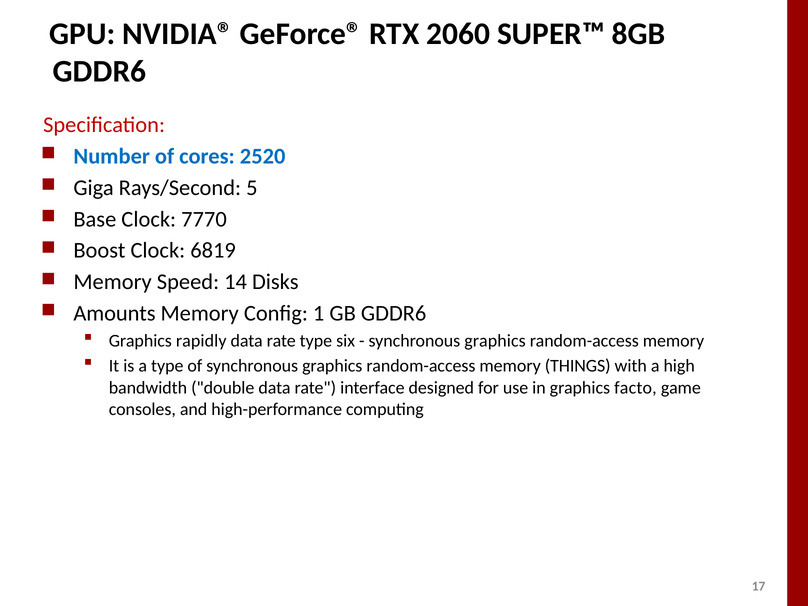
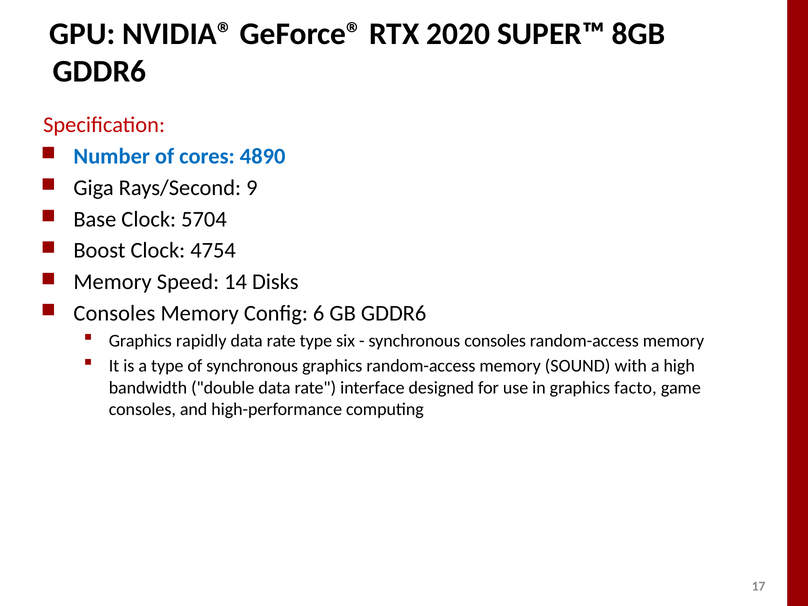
2060: 2060 -> 2020 (458, 34)
2520: 2520 -> 4890 (263, 156)
5: 5 -> 9 (252, 188)
7770: 7770 -> 5704 (204, 219)
6819: 6819 -> 4754 (213, 251)
Amounts: Amounts -> Consoles (114, 313)
1: 1 -> 6 (319, 313)
graphics: graphics -> consoles (495, 341)
THINGS: THINGS -> SOUND (578, 366)
